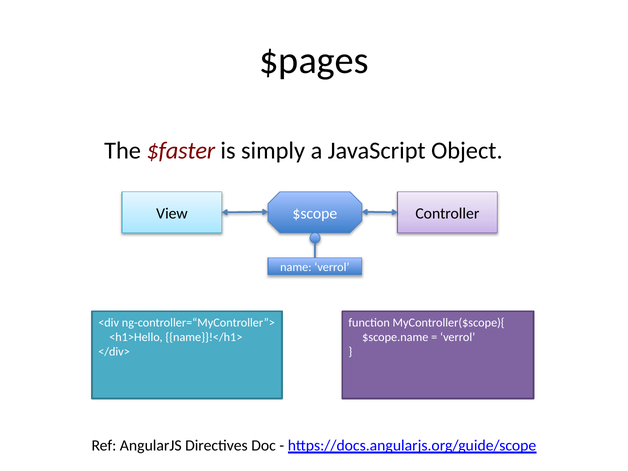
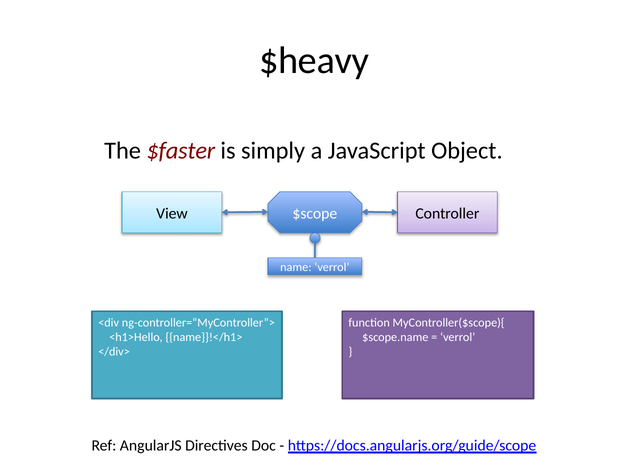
$pages: $pages -> $heavy (314, 61)
